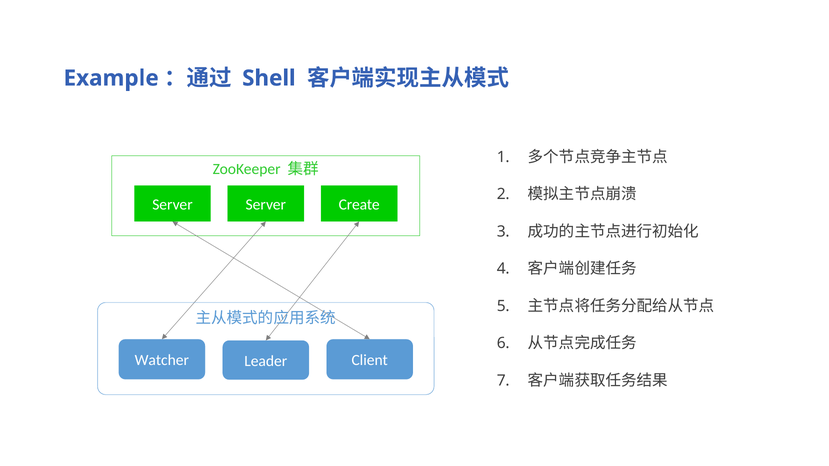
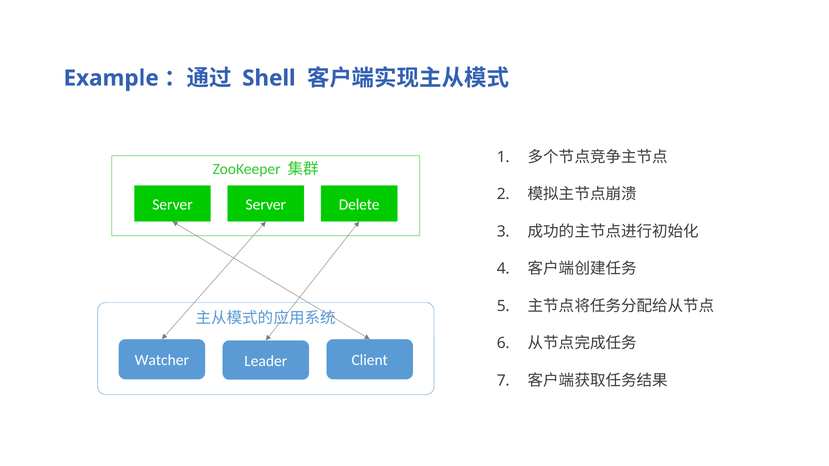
Create: Create -> Delete (359, 205)
